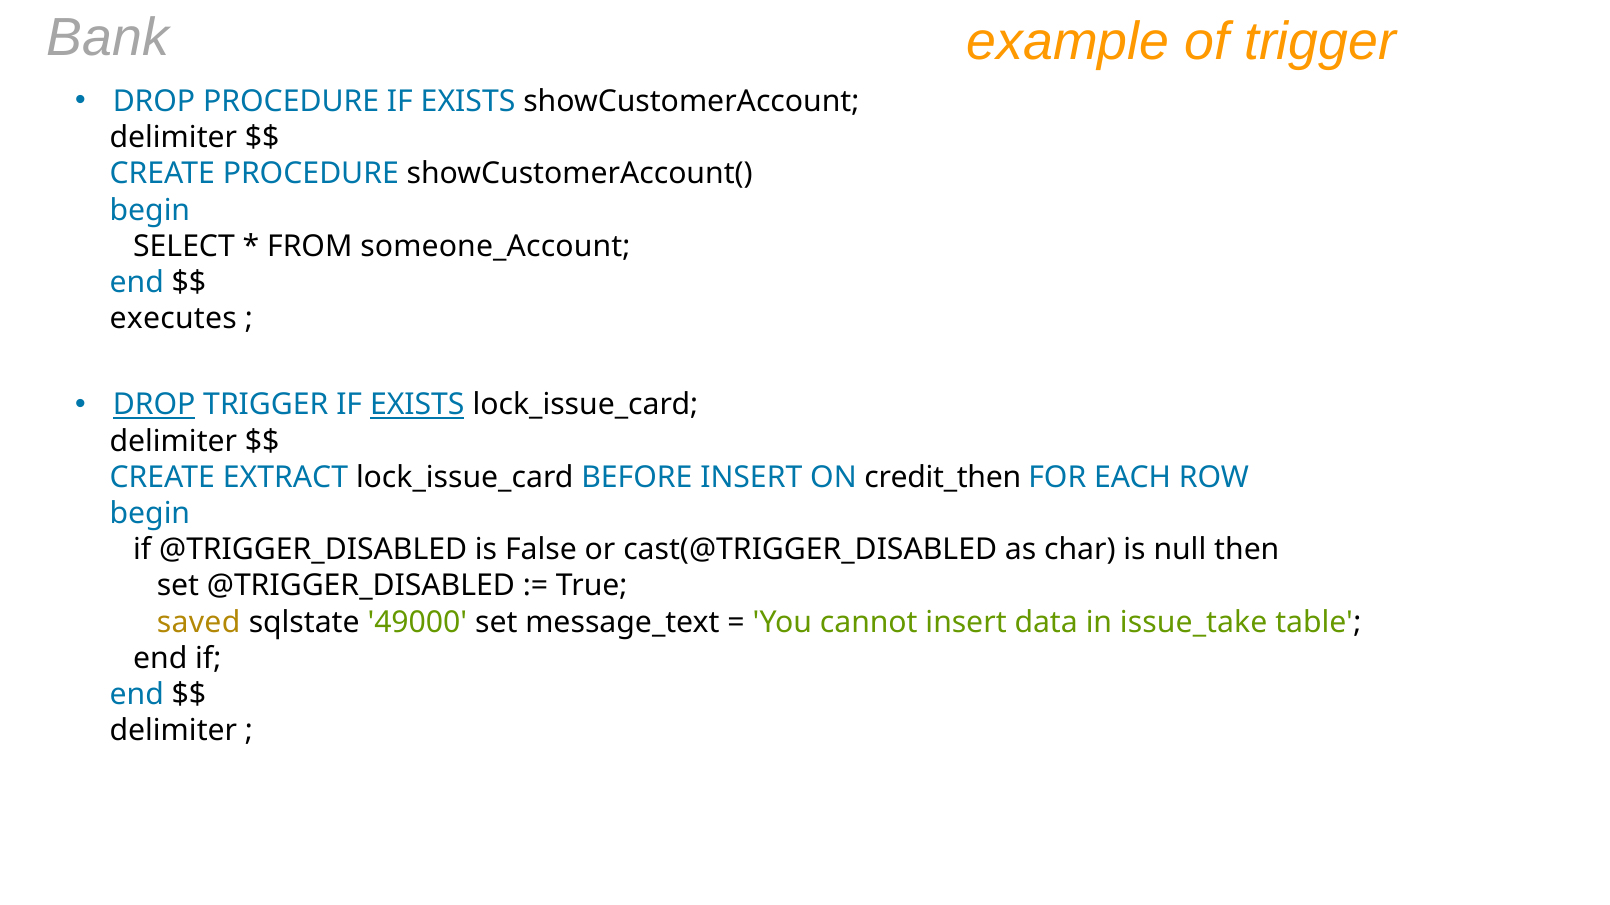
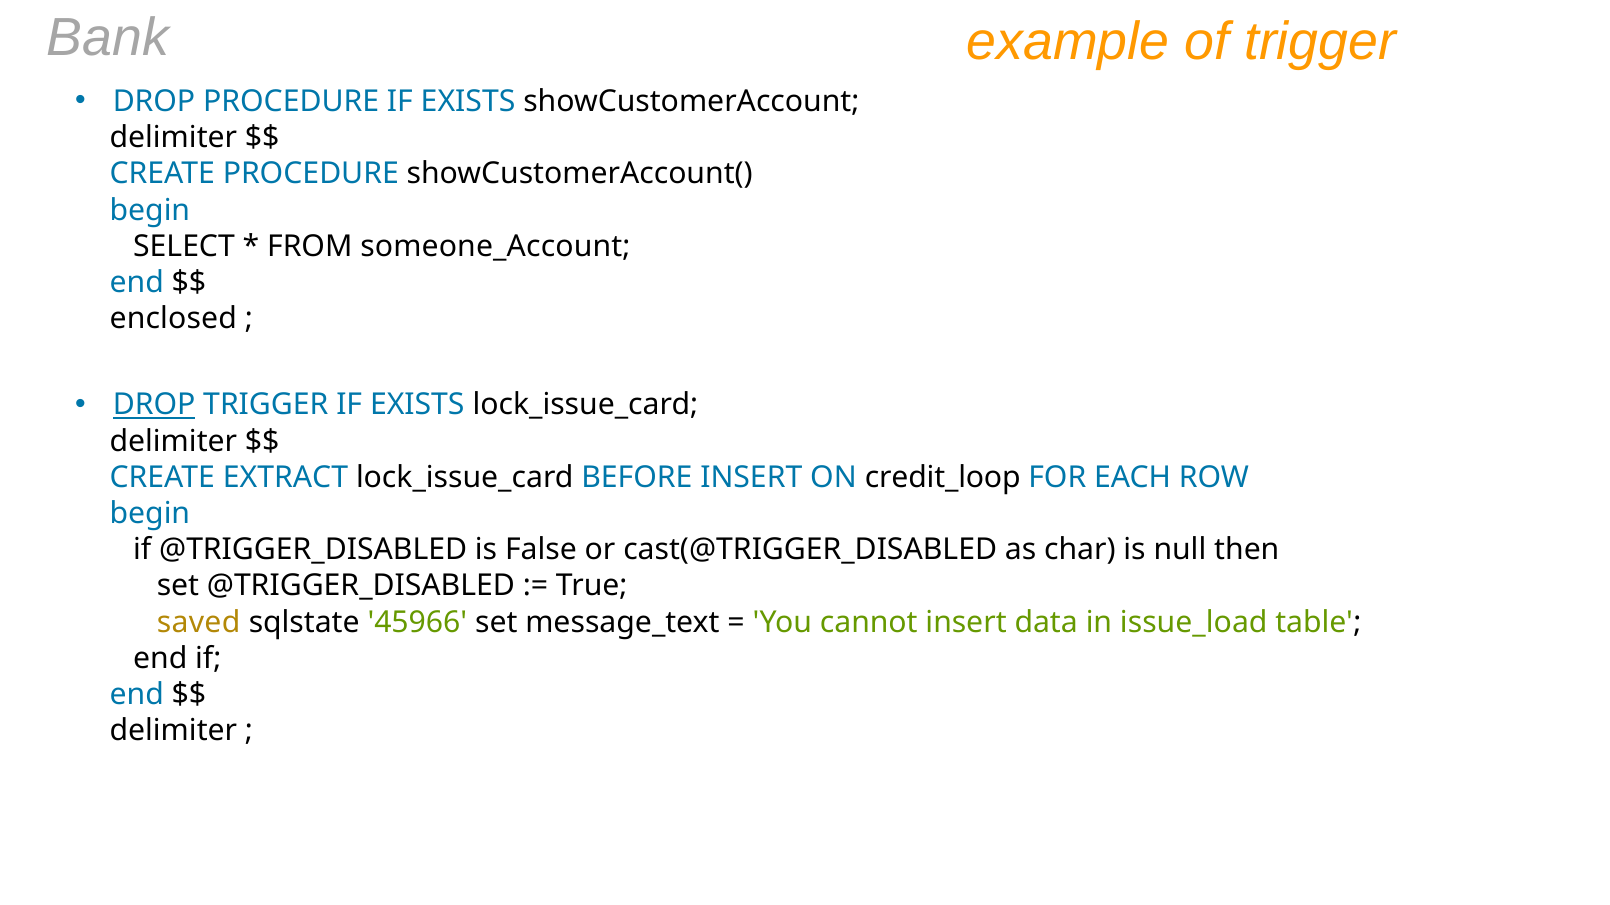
executes: executes -> enclosed (173, 319)
EXISTS underline: present -> none (417, 405)
credit_then: credit_then -> credit_loop (943, 478)
49000: 49000 -> 45966 (417, 623)
issue_take: issue_take -> issue_load (1194, 623)
